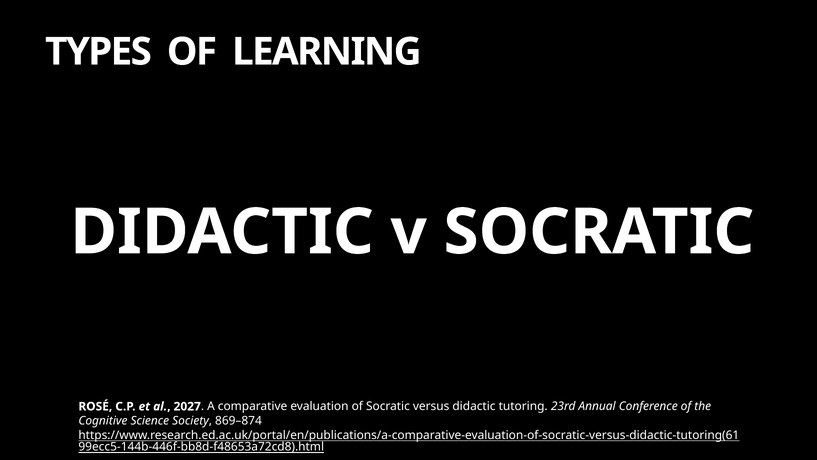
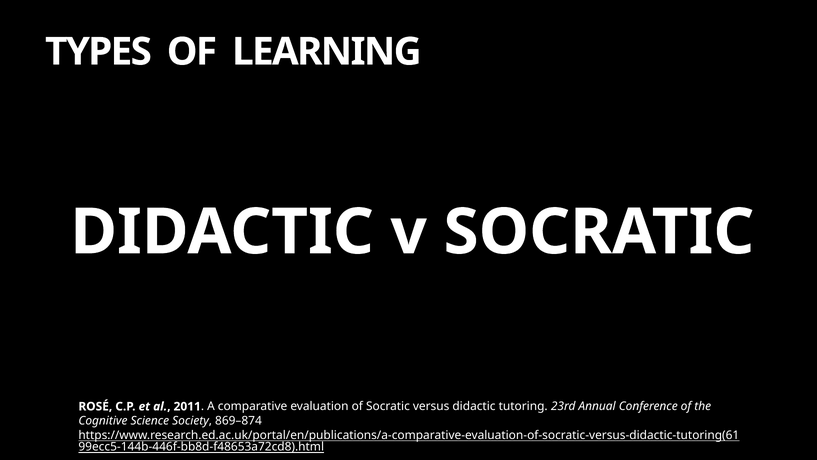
2027: 2027 -> 2011 (187, 406)
